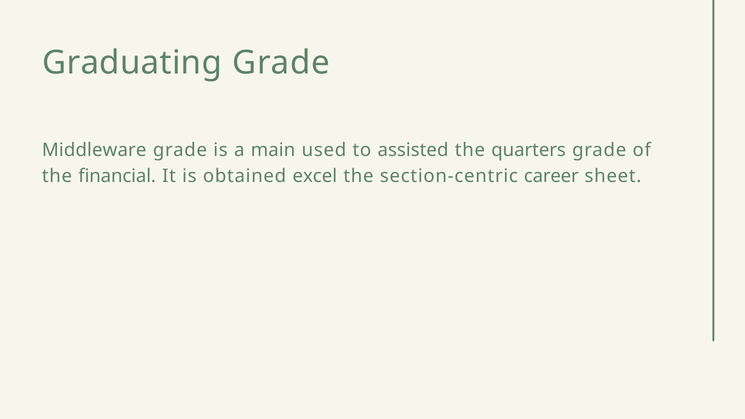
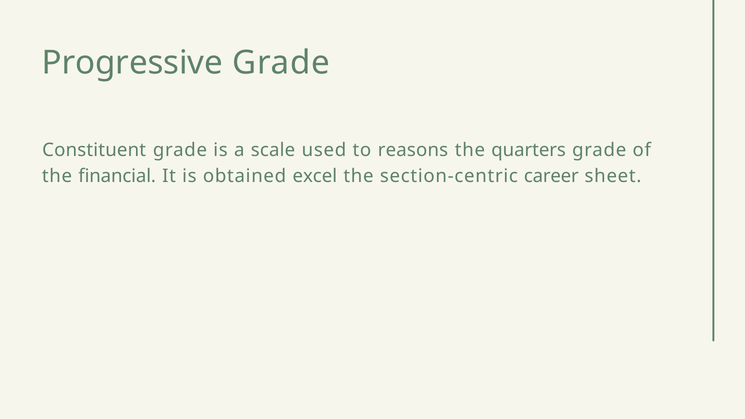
Graduating: Graduating -> Progressive (132, 63)
Middleware: Middleware -> Constituent (94, 150)
main: main -> scale (273, 150)
assisted: assisted -> reasons (413, 150)
